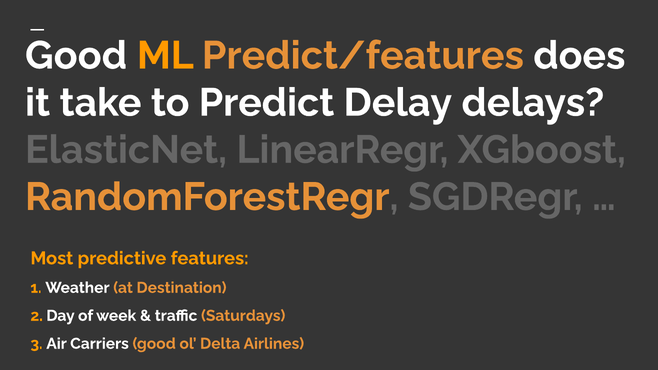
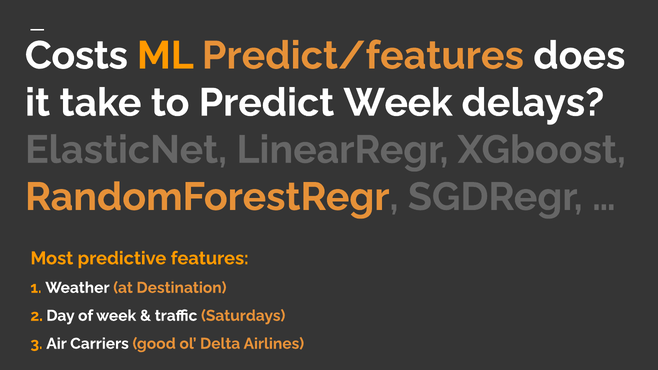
Good: Good -> Costs (76, 56)
Predict Delay: Delay -> Week (398, 103)
